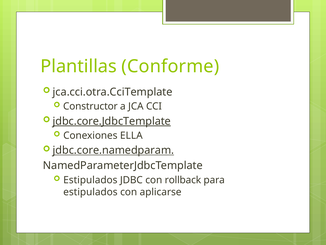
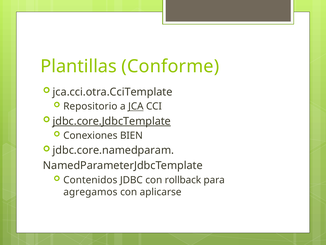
Constructor: Constructor -> Repositorio (90, 106)
JCA underline: none -> present (136, 106)
ELLA: ELLA -> BIEN (131, 135)
jdbc.core.namedparam underline: present -> none (113, 150)
Estipulados: Estipulados -> Contenidos (90, 180)
estipulados: estipulados -> agregamos (90, 192)
